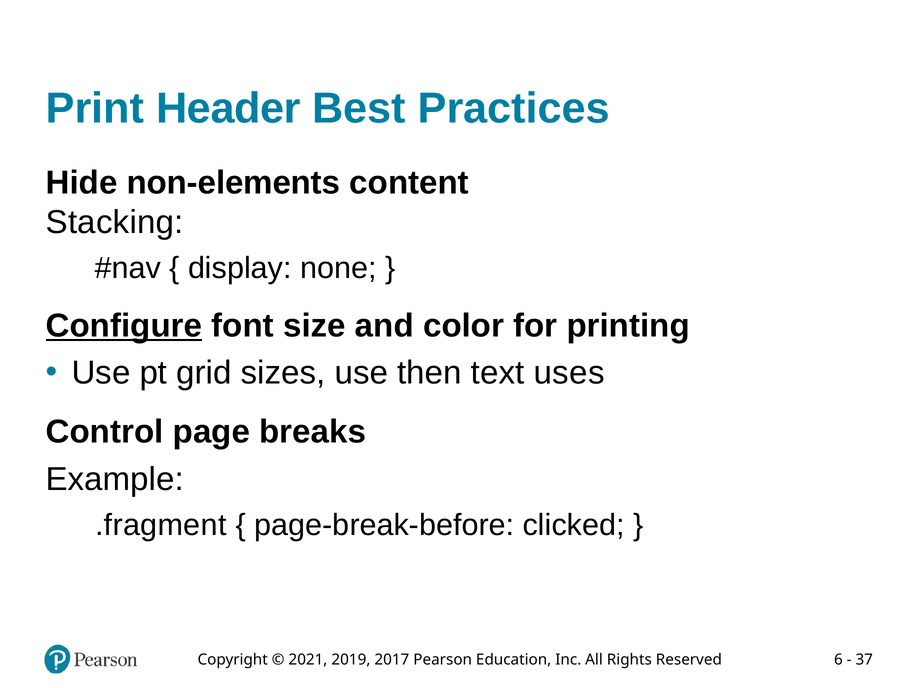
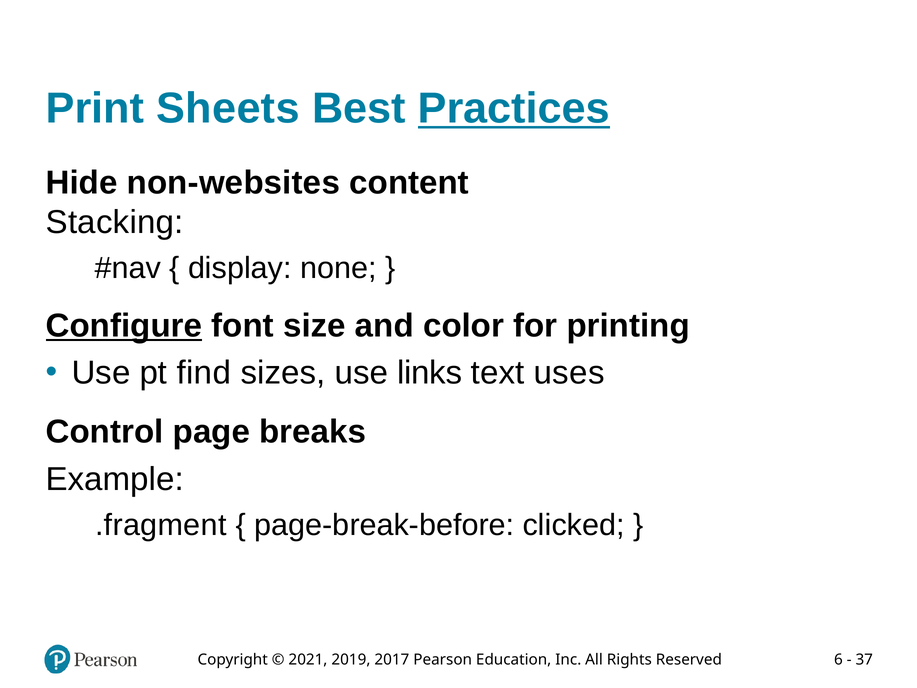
Header: Header -> Sheets (228, 109)
Practices underline: none -> present (514, 109)
non-elements: non-elements -> non-websites (233, 183)
grid: grid -> find (204, 373)
then: then -> links (430, 373)
